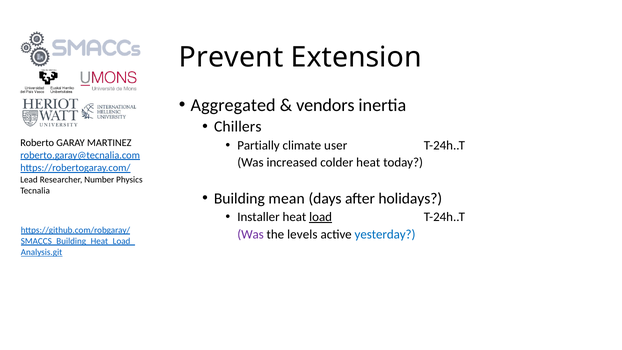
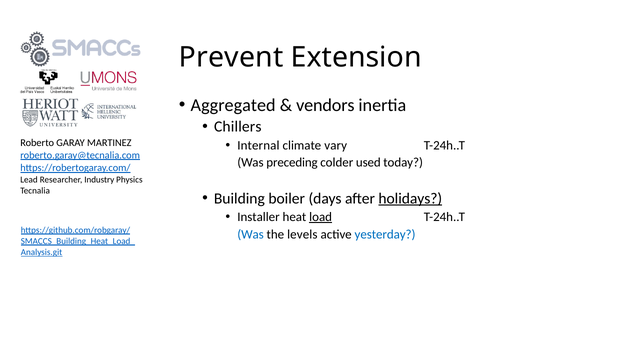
Partially: Partially -> Internal (258, 145)
user: user -> vary (336, 145)
increased: increased -> preceding (292, 162)
colder heat: heat -> used (368, 162)
Number: Number -> Industry (99, 180)
mean: mean -> boiler (287, 198)
holidays underline: none -> present (410, 198)
Was colour: purple -> blue (251, 234)
